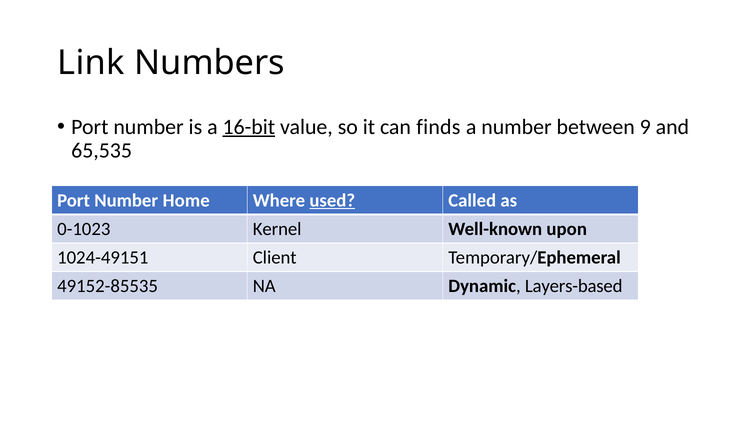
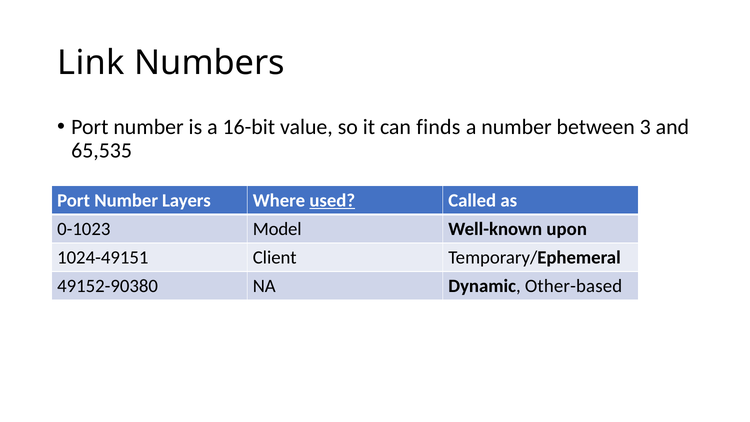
16-bit underline: present -> none (249, 127)
9: 9 -> 3 (645, 127)
Home: Home -> Layers (186, 200)
Kernel: Kernel -> Model (277, 229)
49152-85535: 49152-85535 -> 49152-90380 (108, 286)
Layers-based: Layers-based -> Other-based (574, 286)
